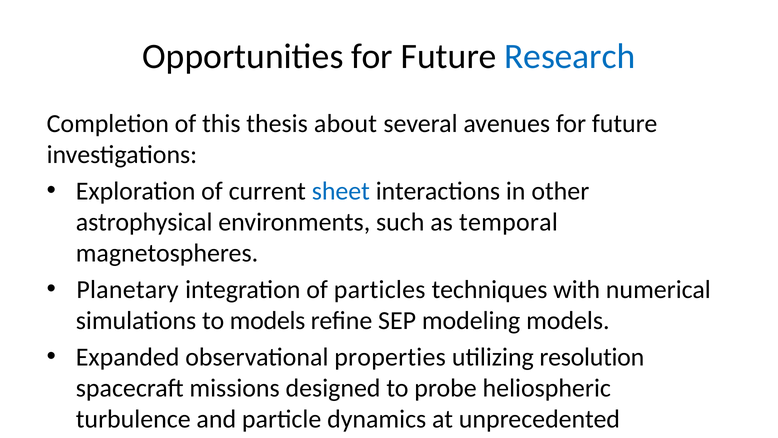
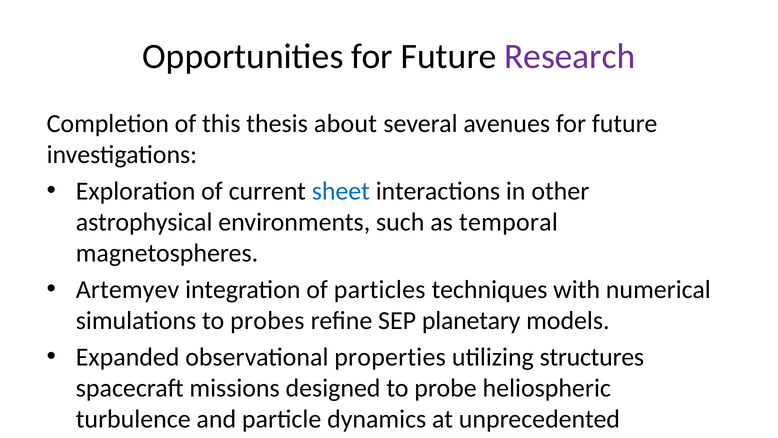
Research colour: blue -> purple (570, 56)
Planetary: Planetary -> Artemyev (128, 289)
to models: models -> probes (267, 320)
modeling: modeling -> planetary (471, 320)
utilizing resolution: resolution -> structures (592, 357)
